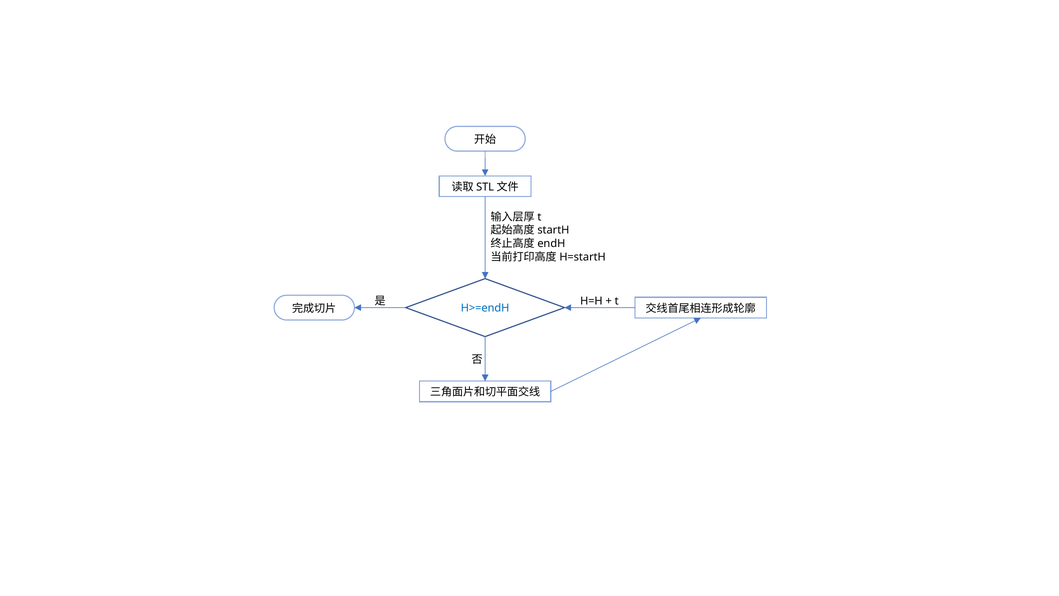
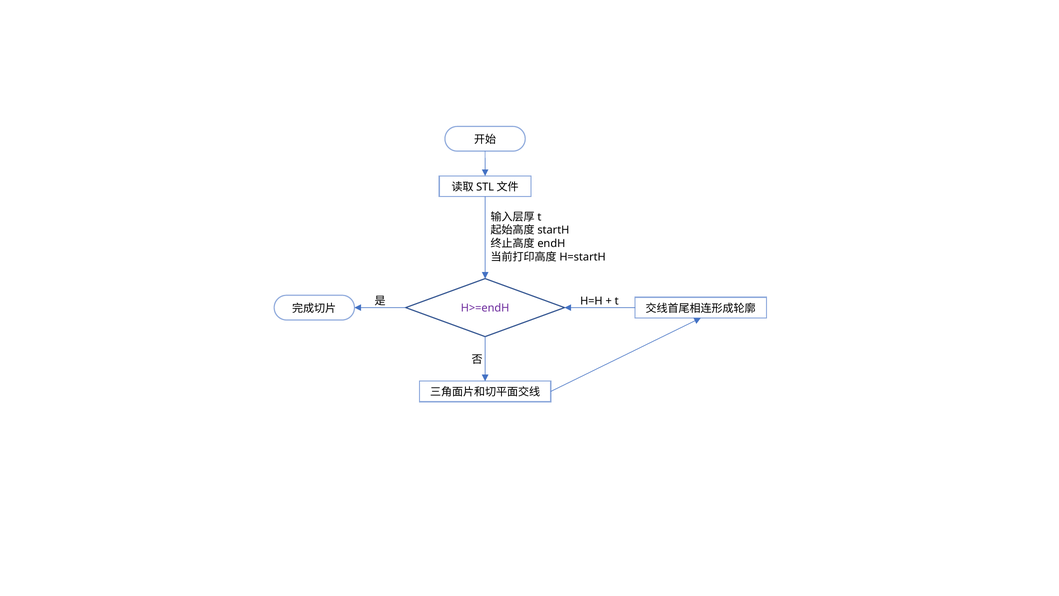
H>=endH colour: blue -> purple (485, 308)
